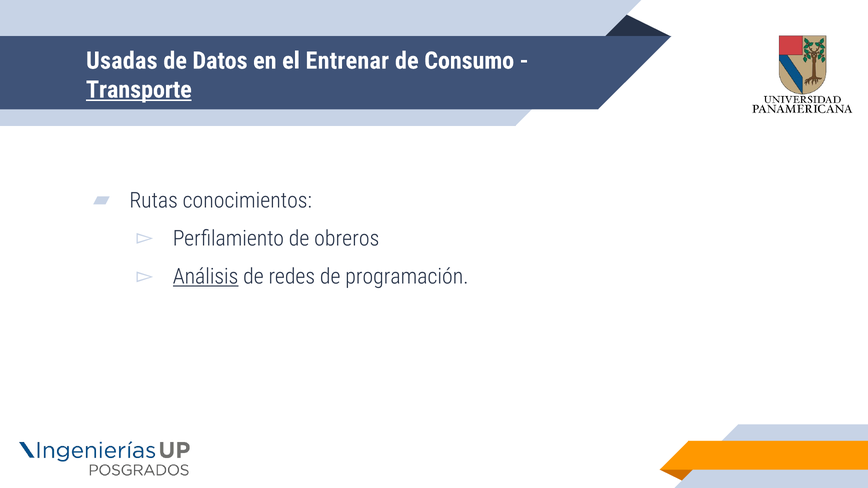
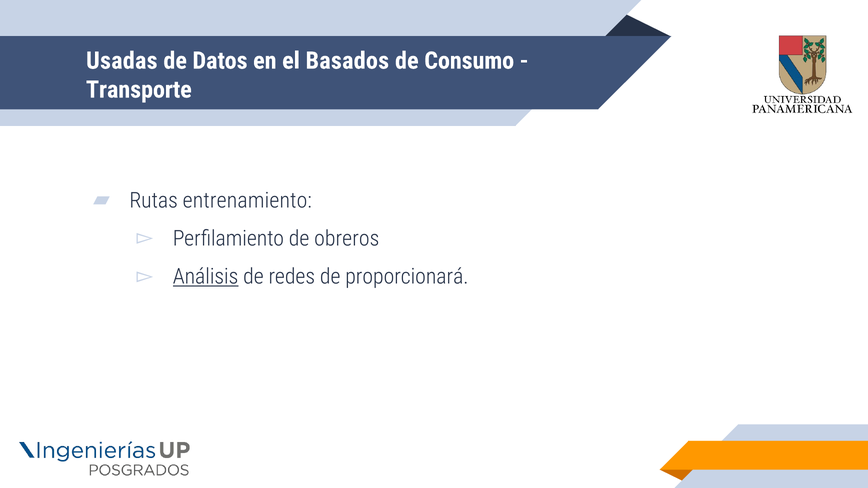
Entrenar: Entrenar -> Basados (347, 61)
Transporte underline: present -> none (139, 90)
conocimientos: conocimientos -> entrenamiento (247, 201)
programación: programación -> proporcionará (407, 277)
